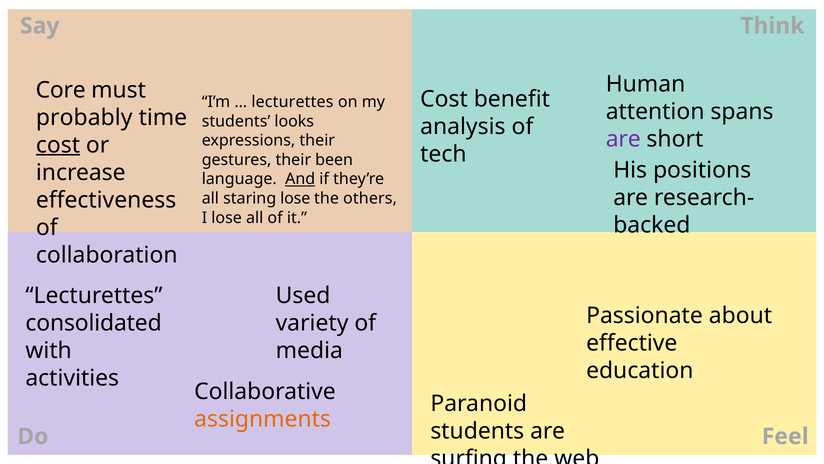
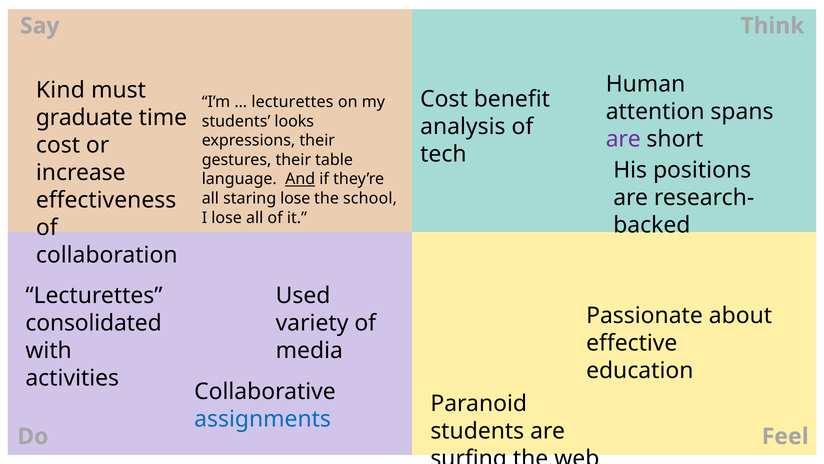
Core: Core -> Kind (60, 90)
probably: probably -> graduate (84, 117)
cost underline: present -> none (58, 145)
been: been -> table (334, 160)
others: others -> school (370, 198)
assignments colour: orange -> blue (263, 419)
